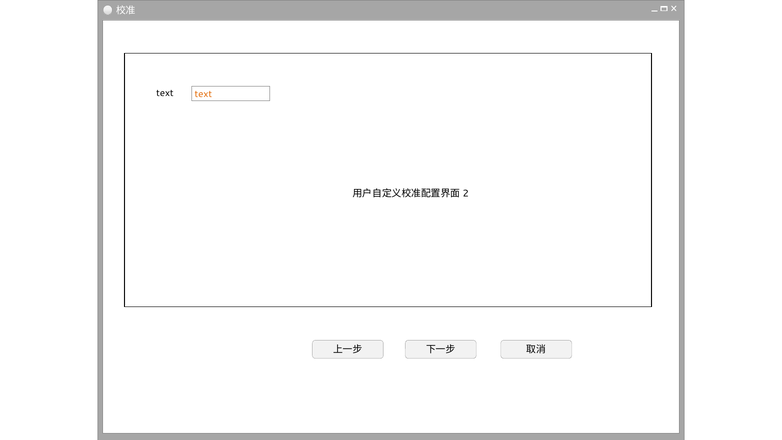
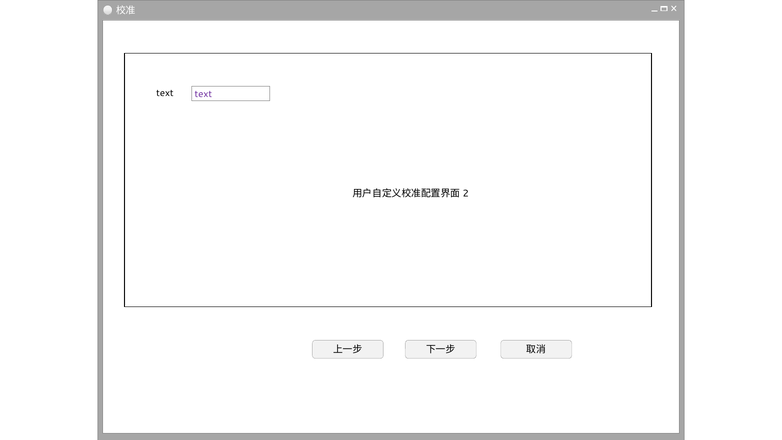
text colour: orange -> purple (203, 94)
